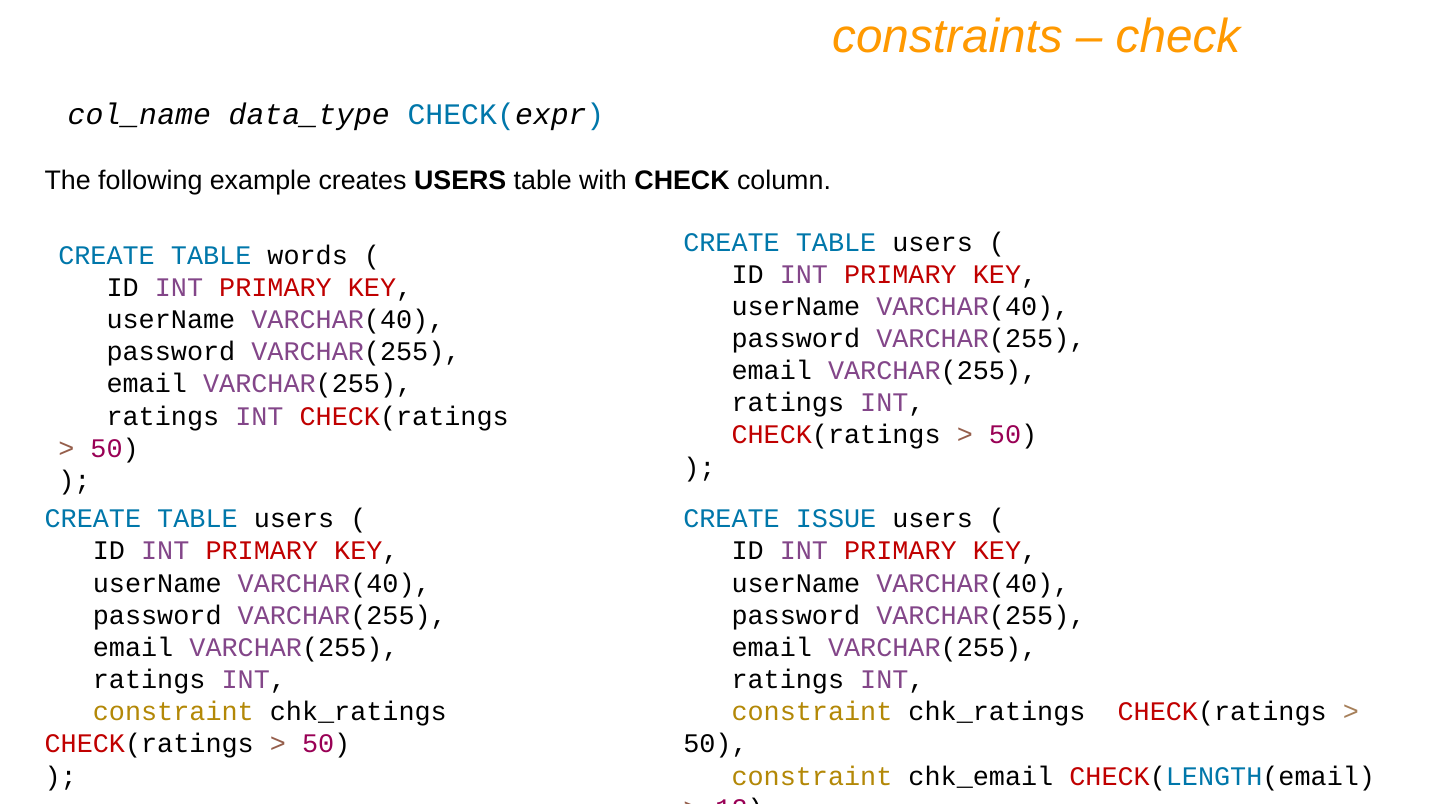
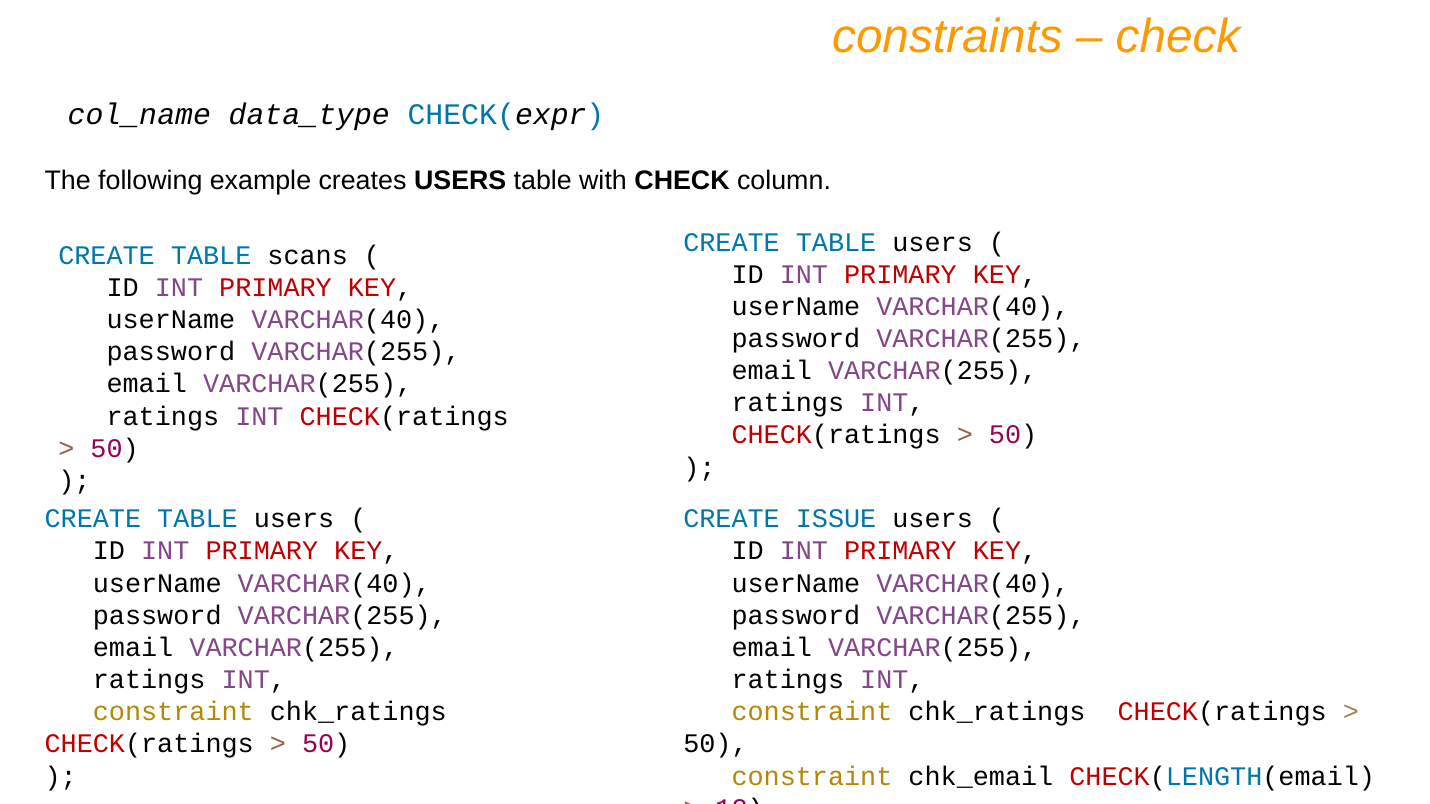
words: words -> scans (308, 255)
